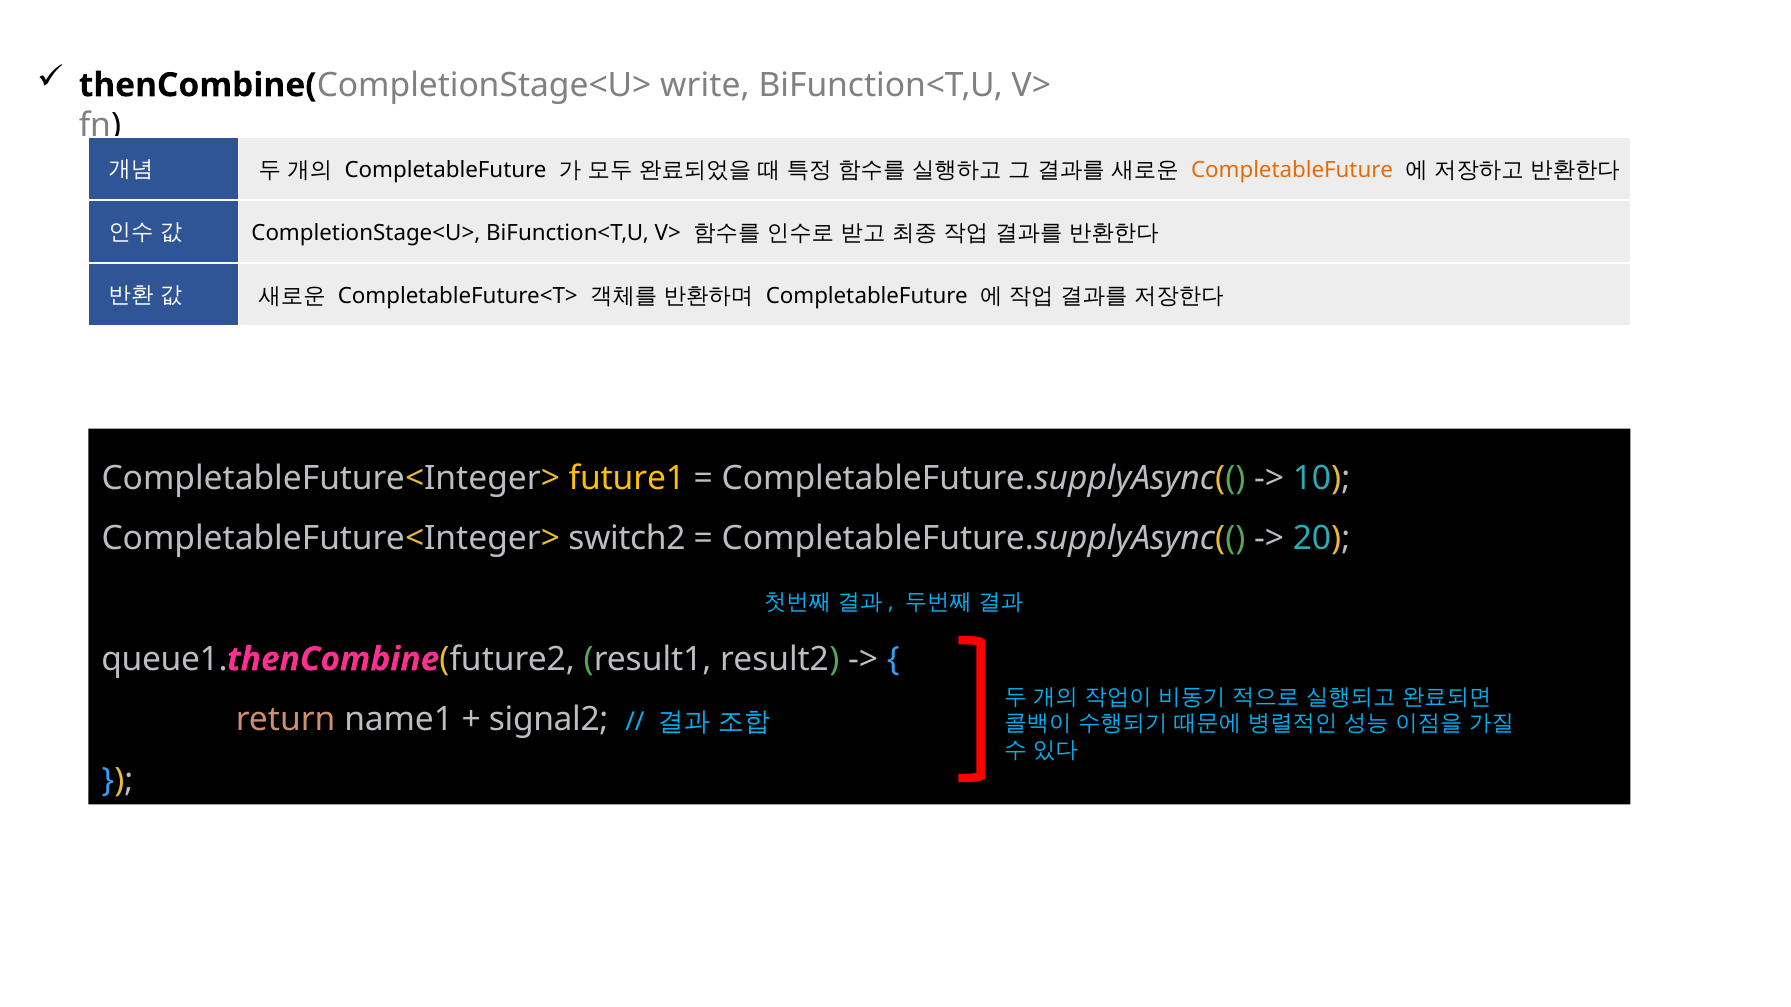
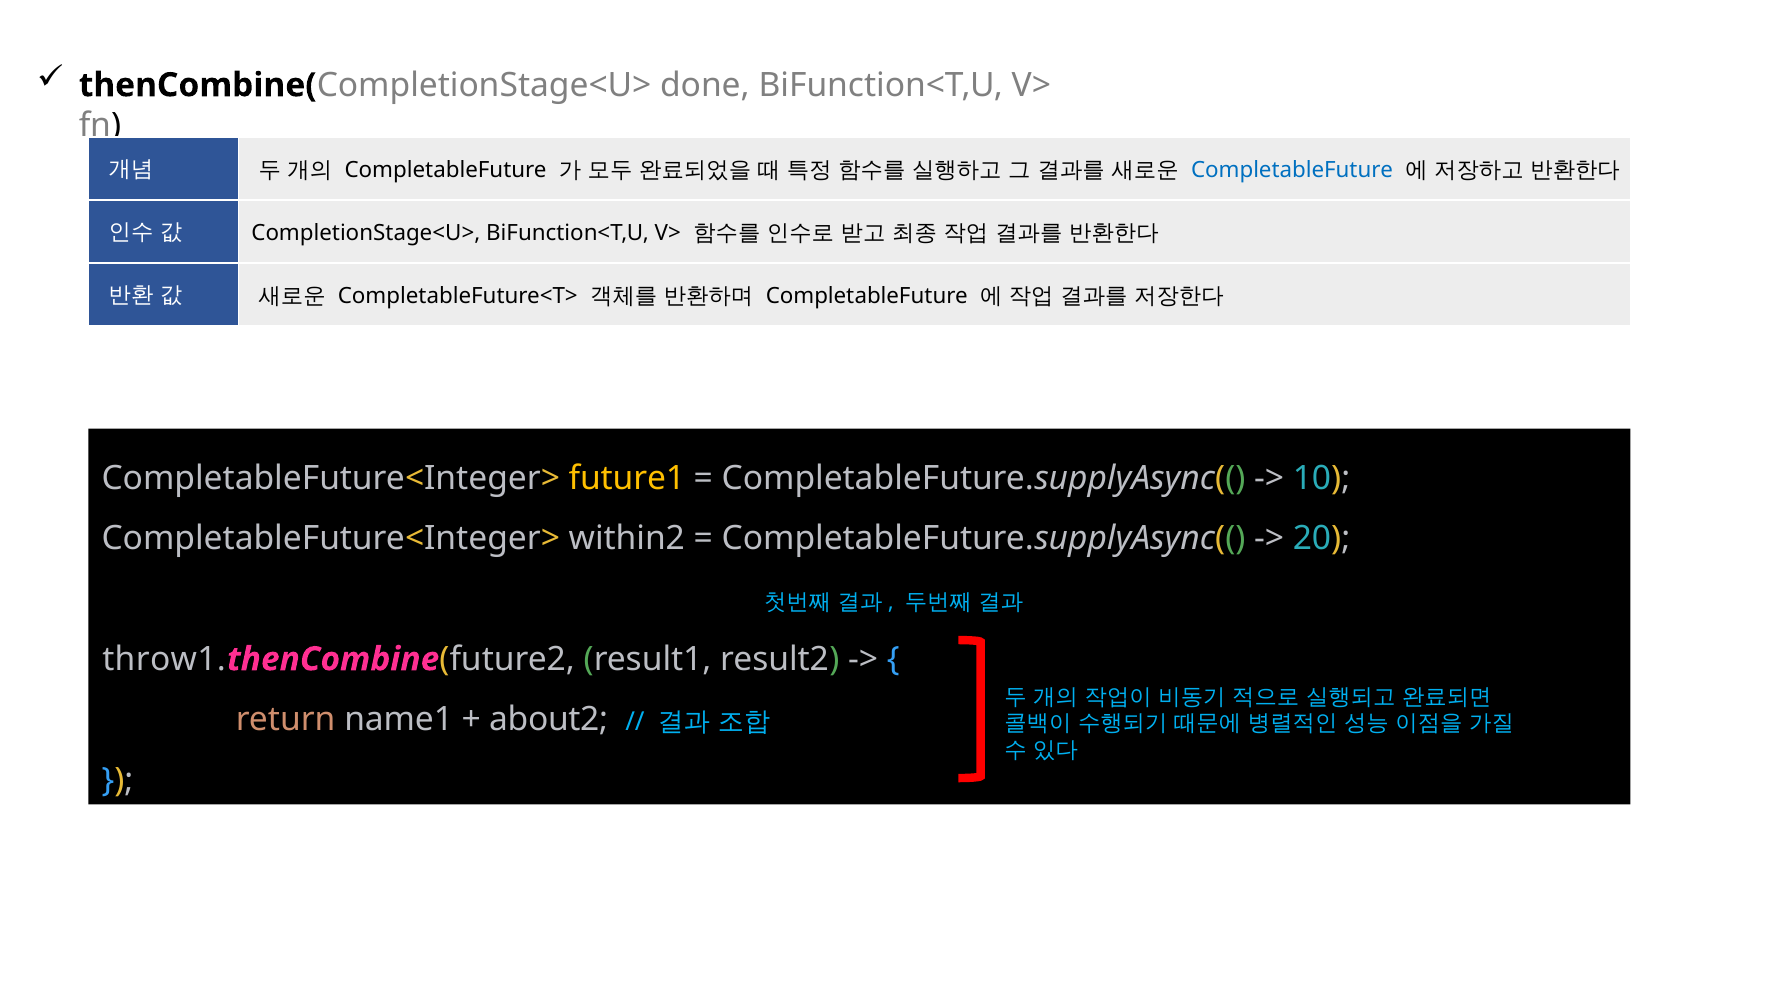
write: write -> done (705, 85)
CompletableFuture colour: orange -> blue (1292, 171)
switch2: switch2 -> within2 (627, 539)
queue1: queue1 -> throw1 (164, 659)
signal2: signal2 -> about2 (549, 720)
